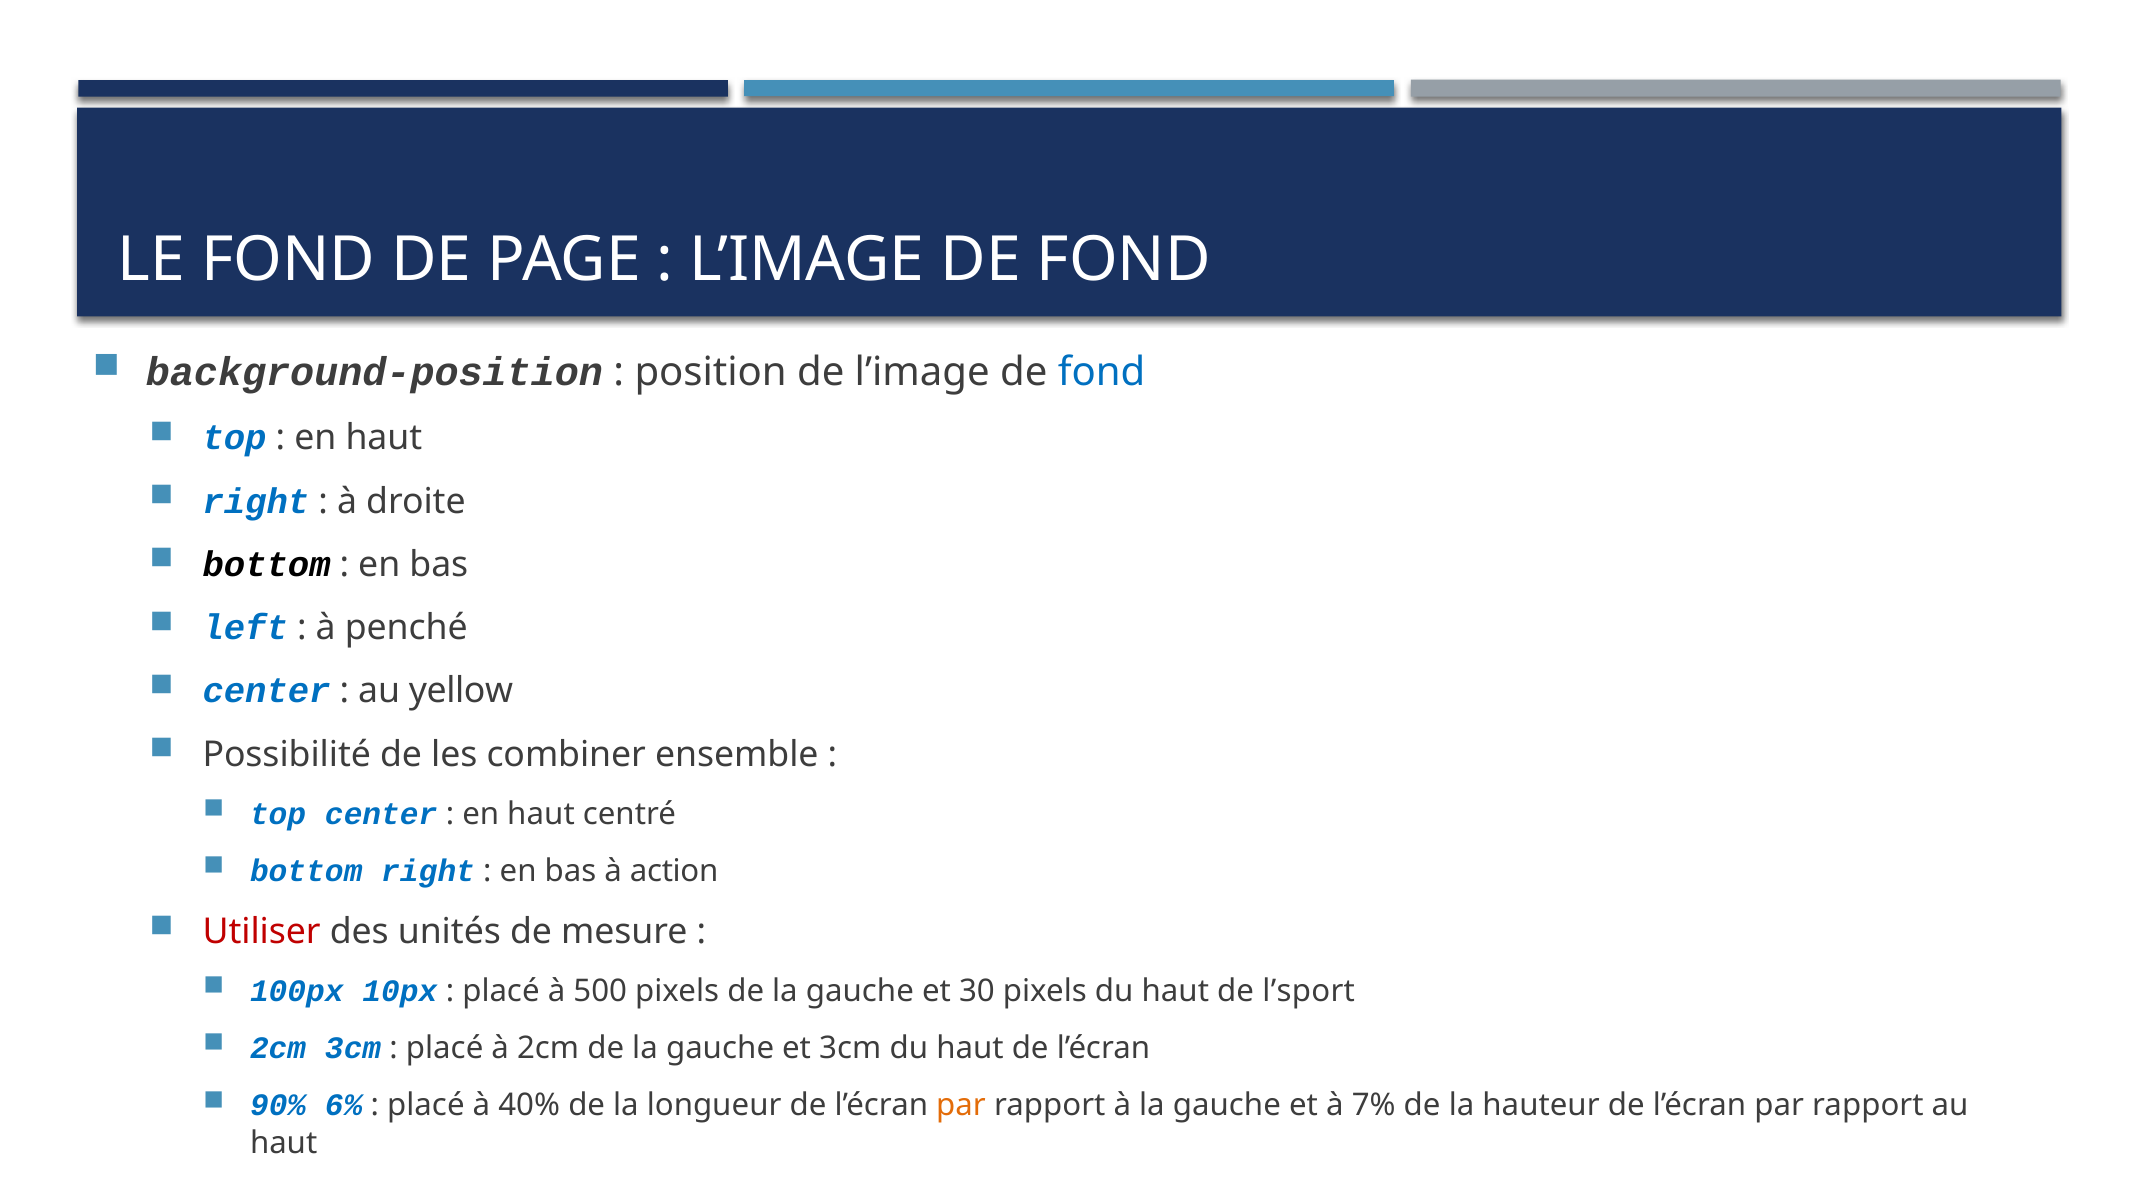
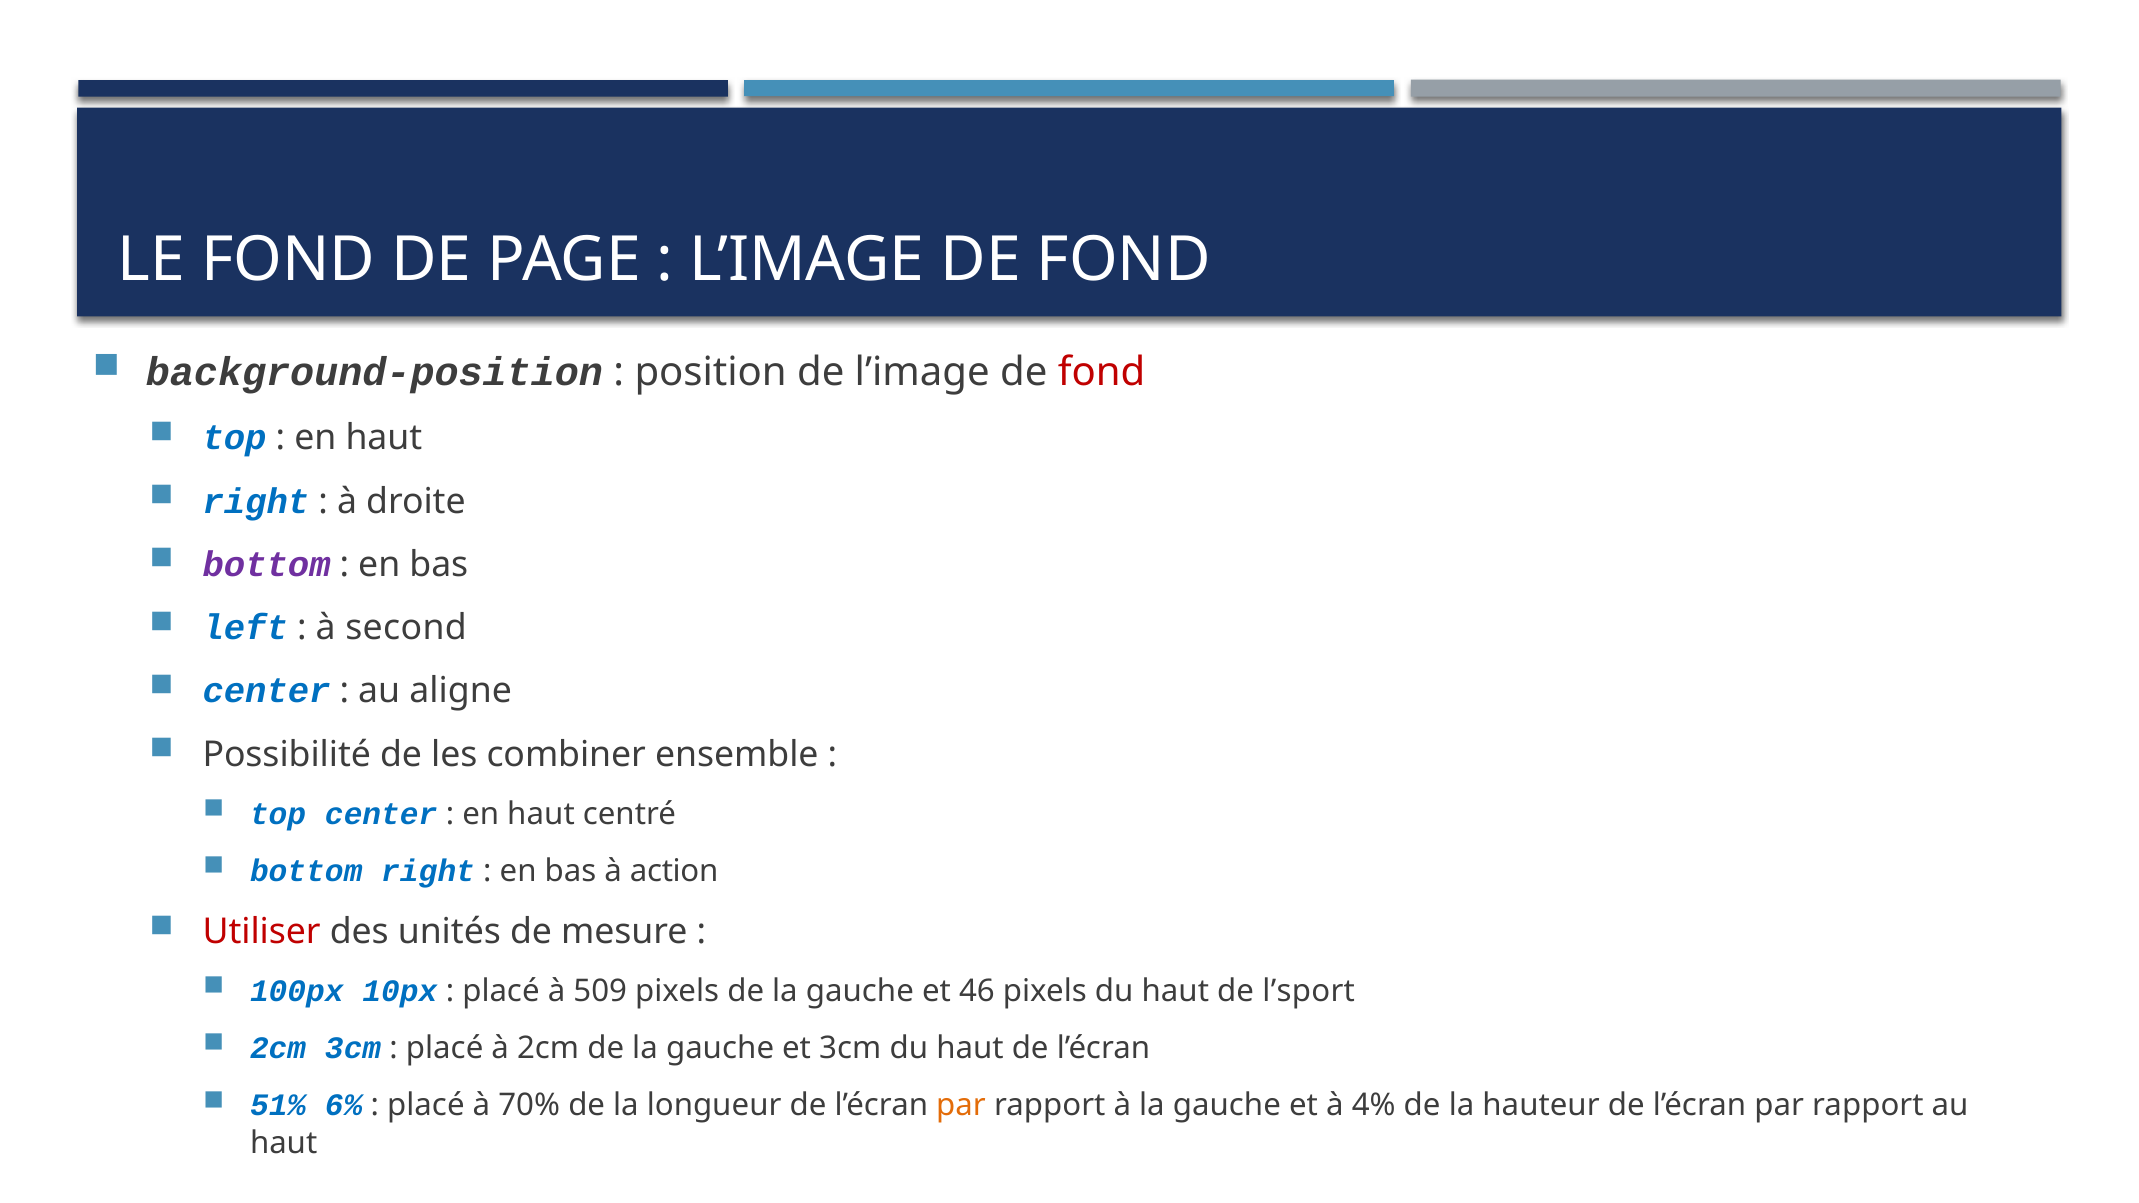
fond colour: blue -> red (1101, 373)
bottom colour: black -> purple (267, 565)
penché: penché -> second (406, 628)
yellow: yellow -> aligne (461, 691)
500: 500 -> 509 (600, 991)
30: 30 -> 46 (977, 991)
90%: 90% -> 51% (278, 1106)
40%: 40% -> 70% (529, 1106)
7%: 7% -> 4% (1374, 1106)
